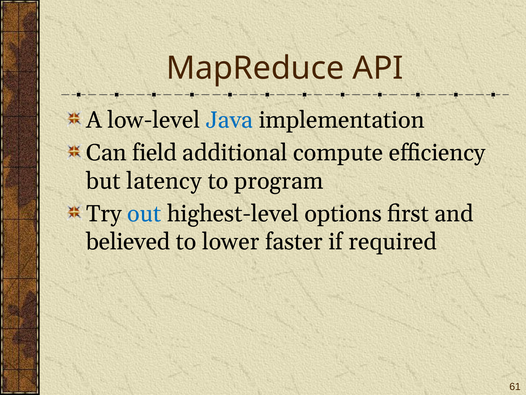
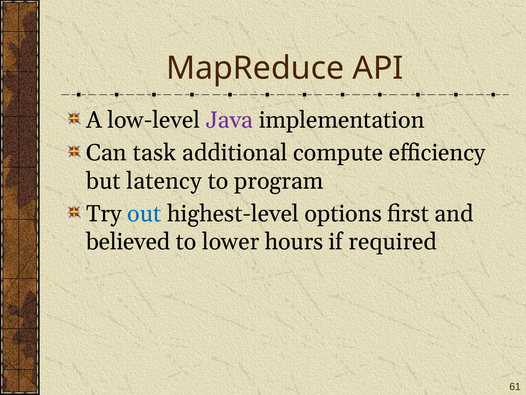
Java colour: blue -> purple (229, 120)
field: field -> task (154, 153)
faster: faster -> hours (294, 242)
